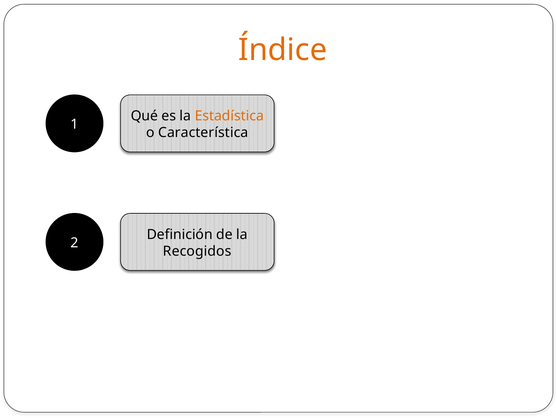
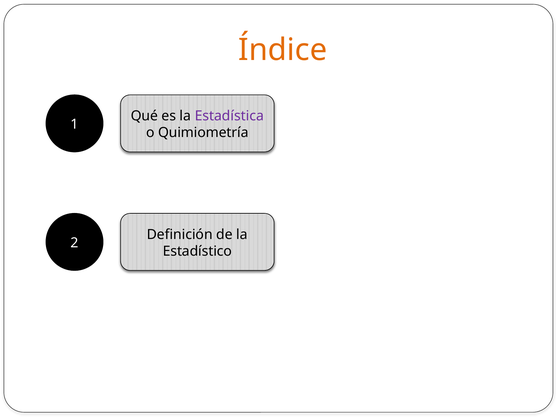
Estadística colour: orange -> purple (229, 116)
Característica: Característica -> Quimiometría (203, 133)
Recogidos: Recogidos -> Estadístico (197, 251)
